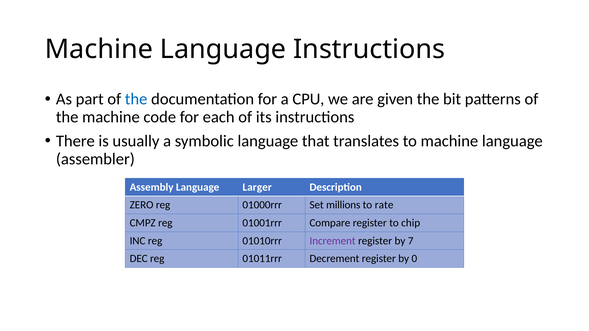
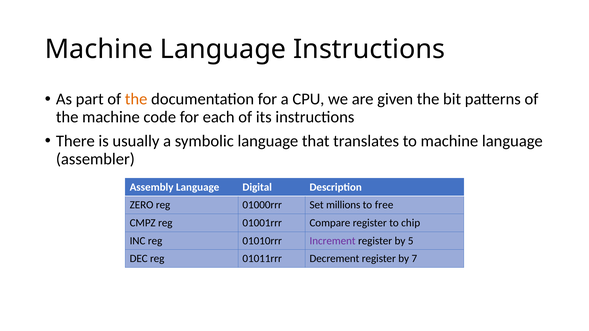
the colour: blue -> orange (136, 99)
Larger: Larger -> Digital (257, 187)
rate: rate -> free (384, 205)
7: 7 -> 5 (411, 241)
0: 0 -> 7 (414, 259)
